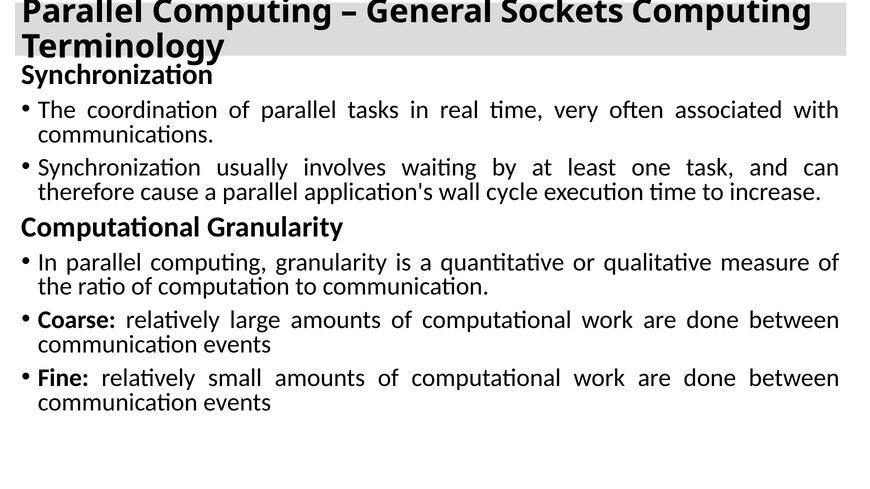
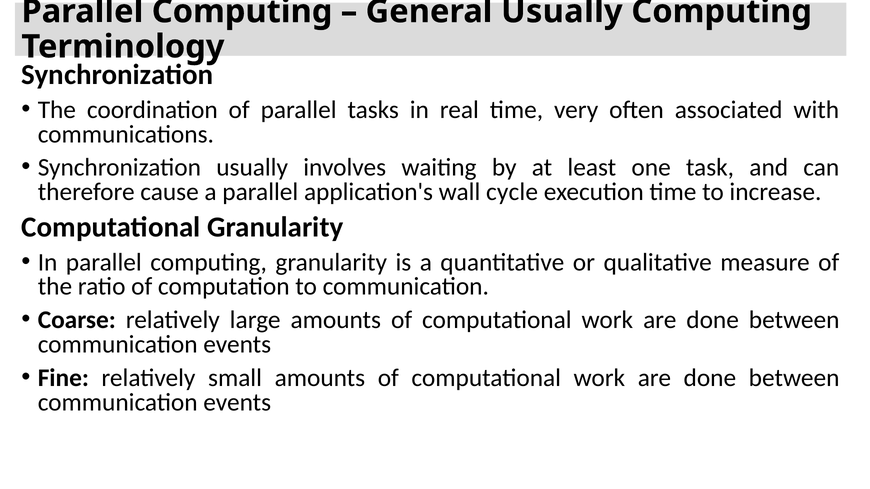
General Sockets: Sockets -> Usually (562, 11)
